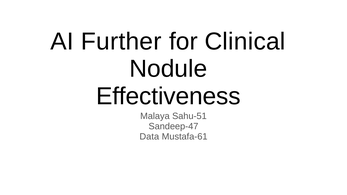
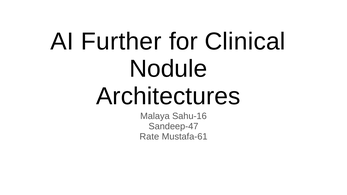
Effectiveness: Effectiveness -> Architectures (168, 96)
Sahu-51: Sahu-51 -> Sahu-16 (189, 116)
Data: Data -> Rate (149, 137)
